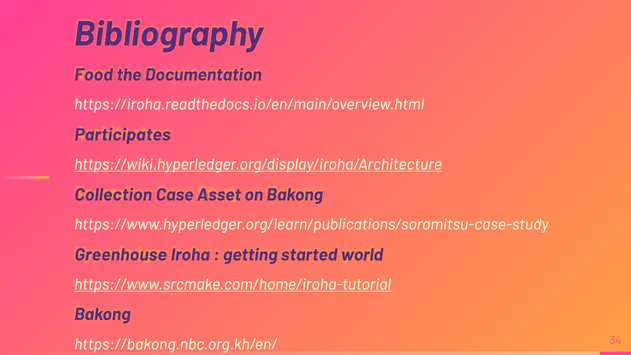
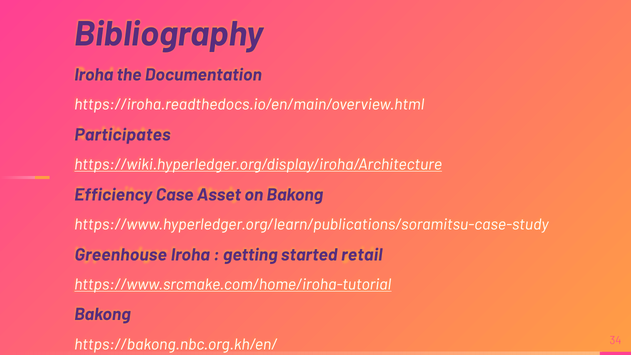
Food: Food -> Iroha (94, 75)
Collection: Collection -> Efficiency (113, 195)
world: world -> retail (362, 255)
